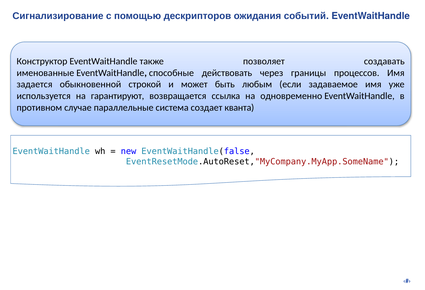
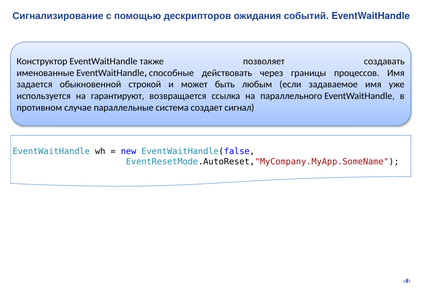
одновременно: одновременно -> параллельного (291, 96)
кванта: кванта -> сигнал (239, 108)
